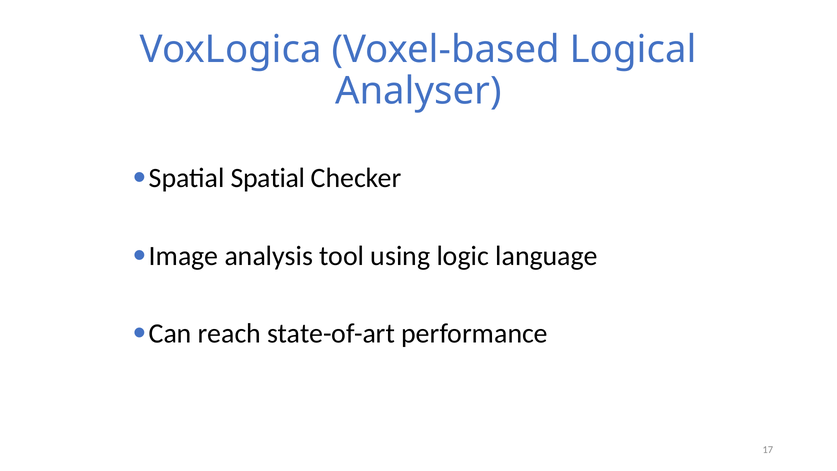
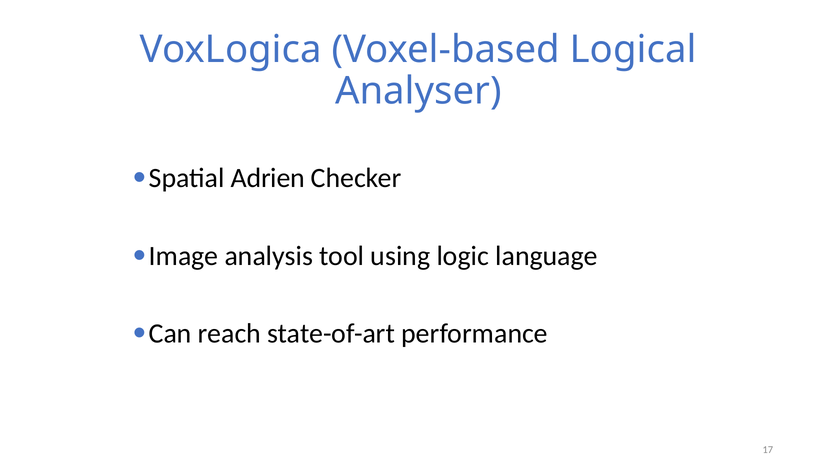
Spatial Spatial: Spatial -> Adrien (268, 178)
